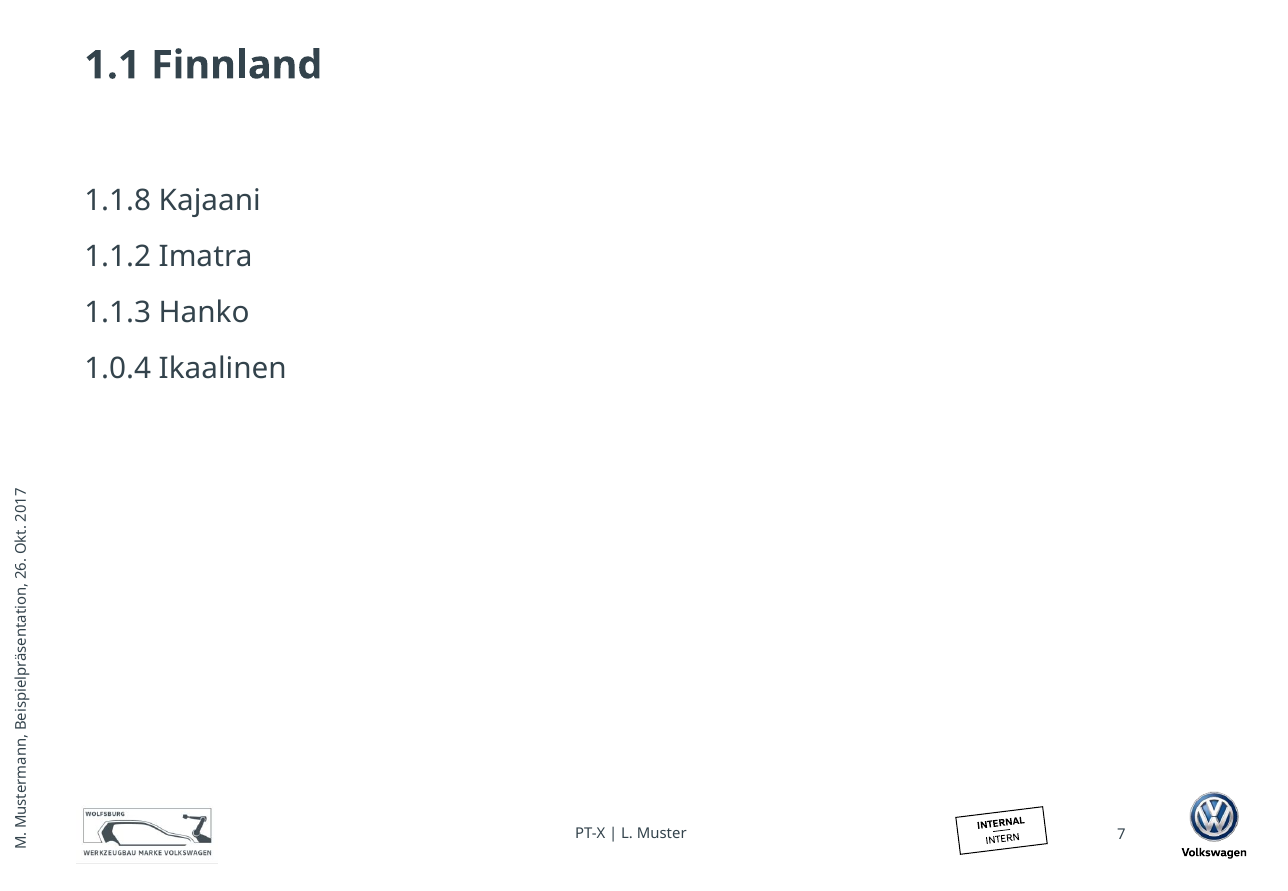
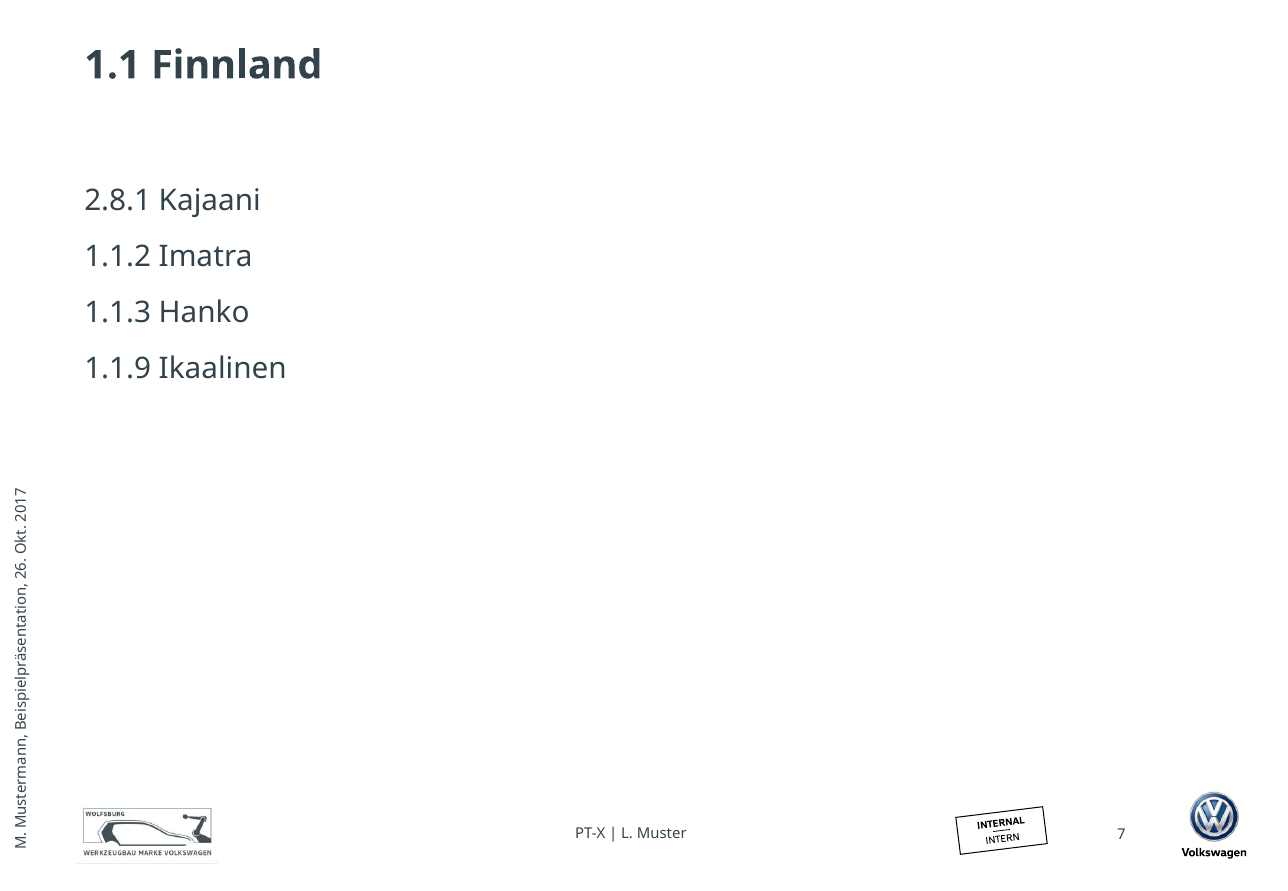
1.1.8: 1.1.8 -> 2.8.1 (118, 201)
1.0.4: 1.0.4 -> 1.1.9 (118, 369)
